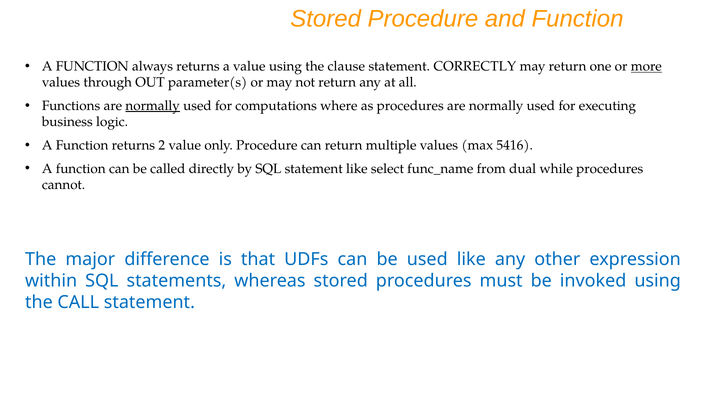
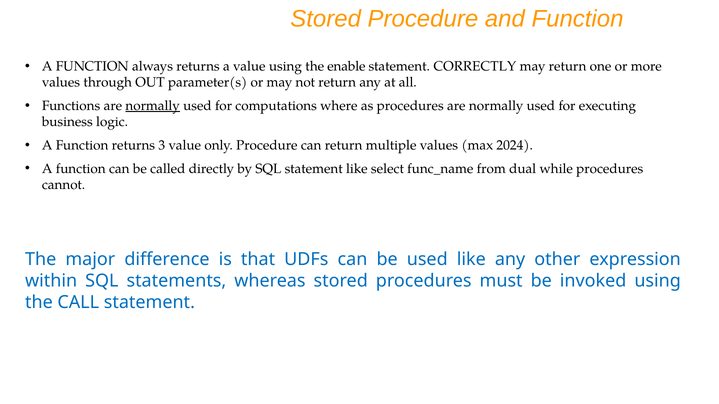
clause: clause -> enable (346, 66)
more underline: present -> none (646, 66)
2: 2 -> 3 (162, 145)
5416: 5416 -> 2024 (515, 145)
